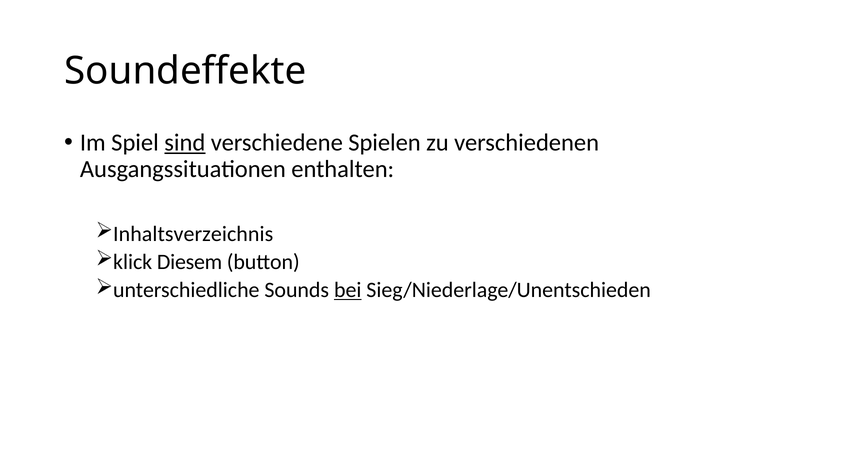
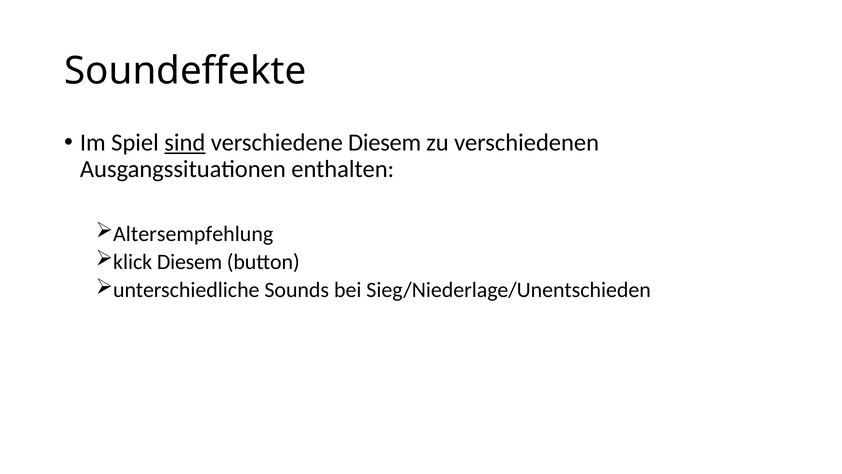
verschiedene Spielen: Spielen -> Diesem (385, 142)
Inhaltsverzeichnis: Inhaltsverzeichnis -> Altersempfehlung (193, 234)
bei underline: present -> none (348, 290)
